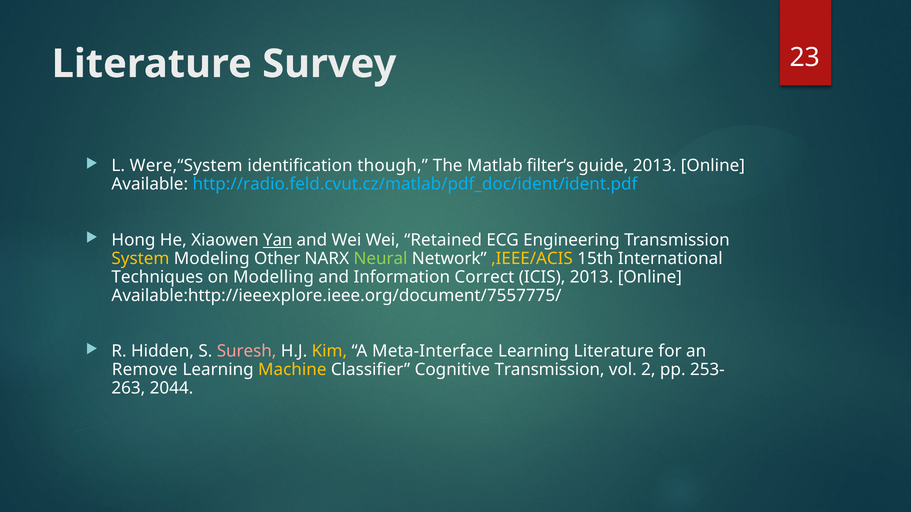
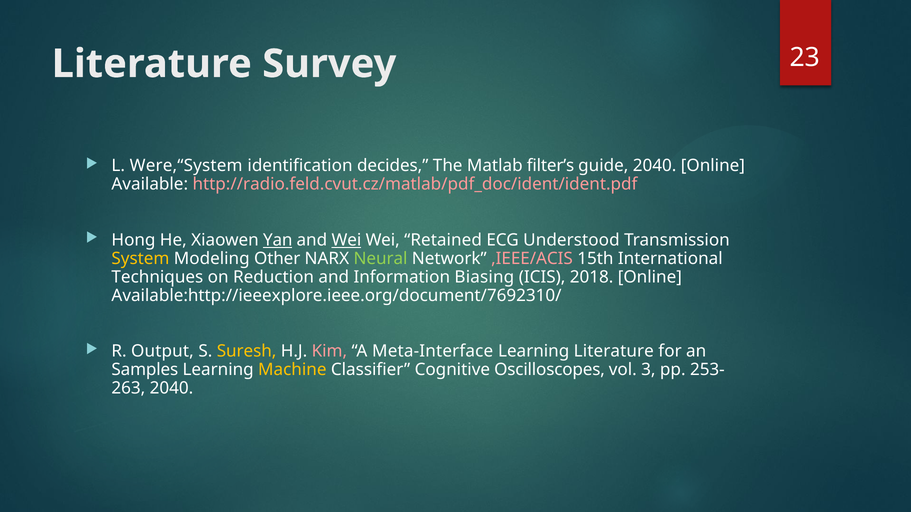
though: though -> decides (393, 166)
guide 2013: 2013 -> 2040 (655, 166)
http://radio.feld.cvut.cz/matlab/pdf_doc/ident/ident.pdf colour: light blue -> pink (415, 184)
Wei underline: none -> present (346, 240)
Engineering: Engineering -> Understood (571, 240)
,IEEE/ACIS colour: yellow -> pink (532, 259)
Modelling: Modelling -> Reduction (274, 277)
Correct: Correct -> Biasing (484, 277)
ICIS 2013: 2013 -> 2018 (592, 277)
Available:http://ieeexplore.ieee.org/document/7557775/: Available:http://ieeexplore.ieee.org/document/7557775/ -> Available:http://ieeexplore.ieee.org/document/7692310/ (337, 296)
Hidden: Hidden -> Output (162, 352)
Suresh colour: pink -> yellow (247, 352)
Kim colour: yellow -> pink (329, 352)
Remove: Remove -> Samples (145, 370)
Cognitive Transmission: Transmission -> Oscilloscopes (550, 370)
2: 2 -> 3 (648, 370)
2044: 2044 -> 2040 (172, 388)
